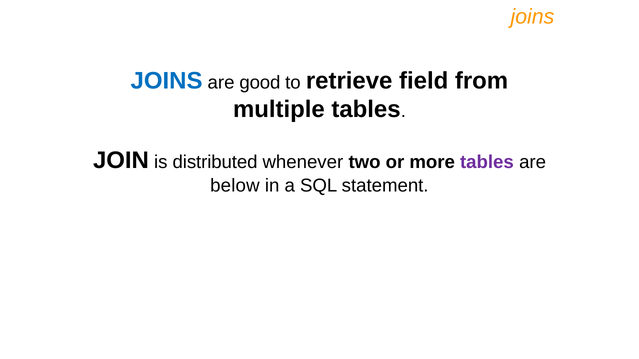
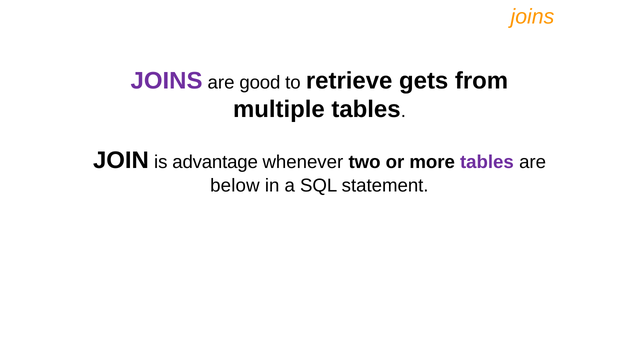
JOINS colour: blue -> purple (167, 81)
field: field -> gets (424, 81)
distributed: distributed -> advantage (215, 162)
